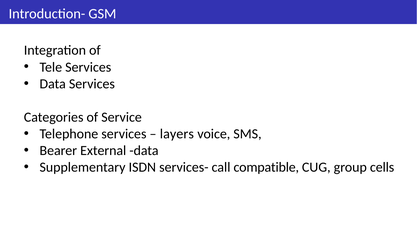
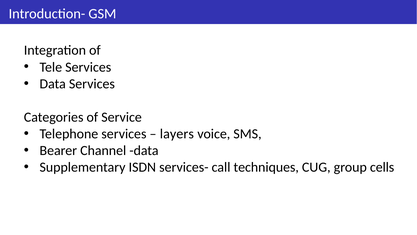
External: External -> Channel (103, 150)
compatible: compatible -> techniques (266, 167)
